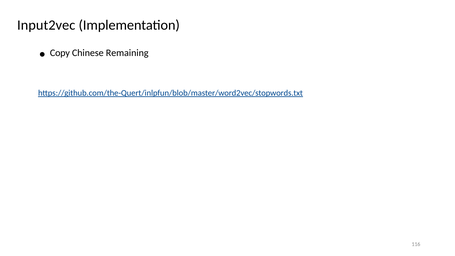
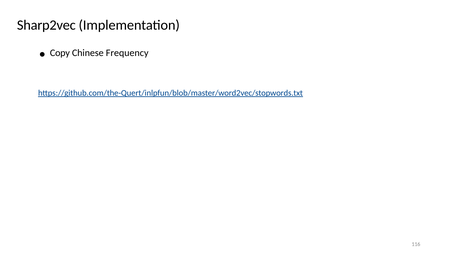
Input2vec: Input2vec -> Sharp2vec (46, 25)
Remaining: Remaining -> Frequency (127, 53)
